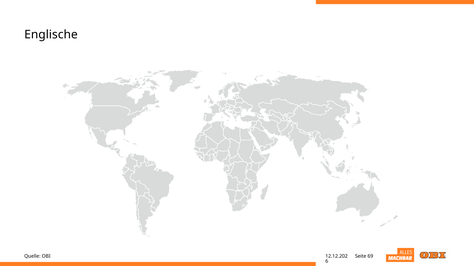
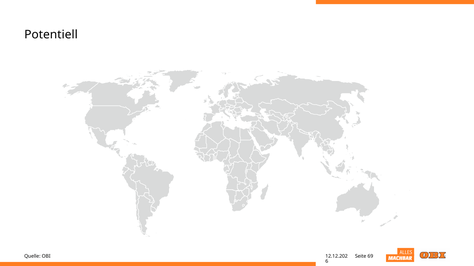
Englische: Englische -> Potentiell (51, 35)
